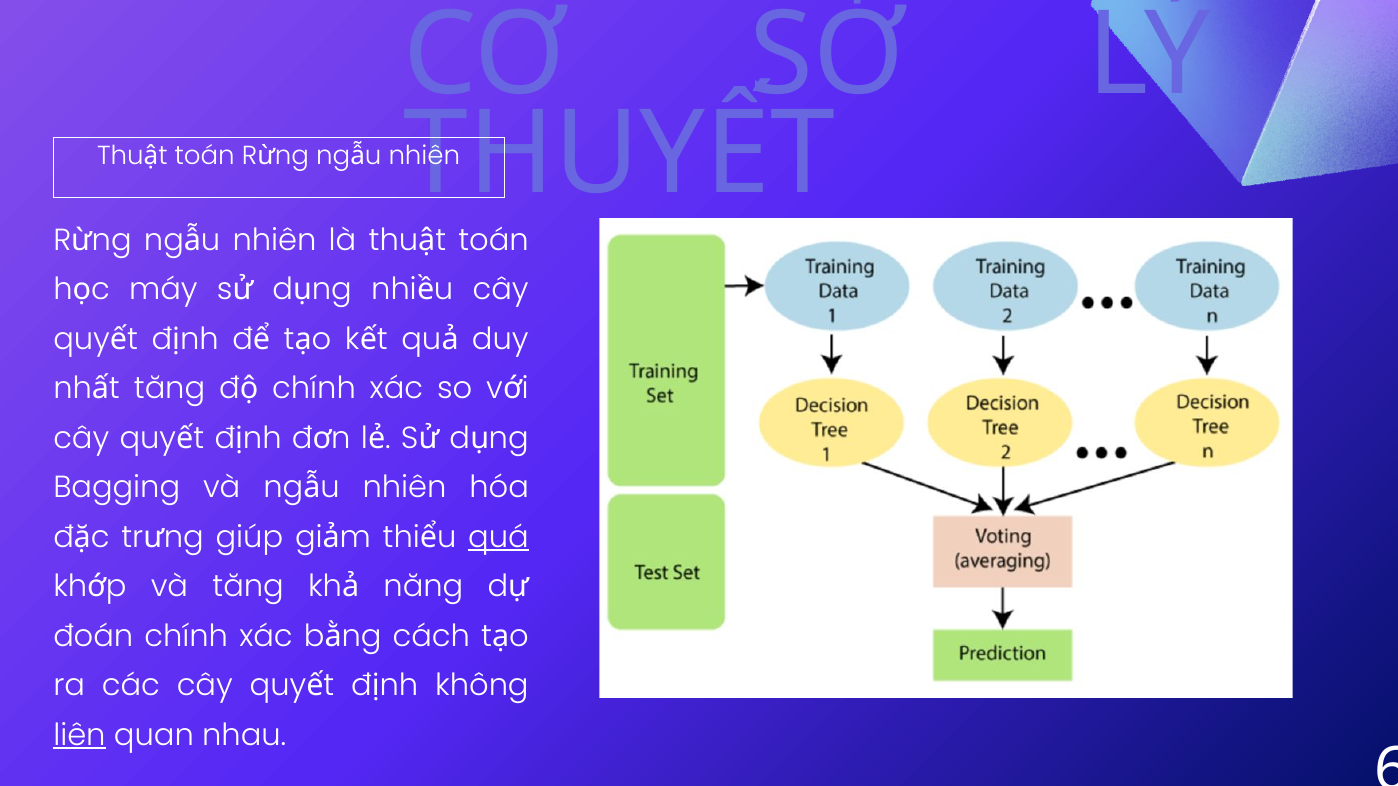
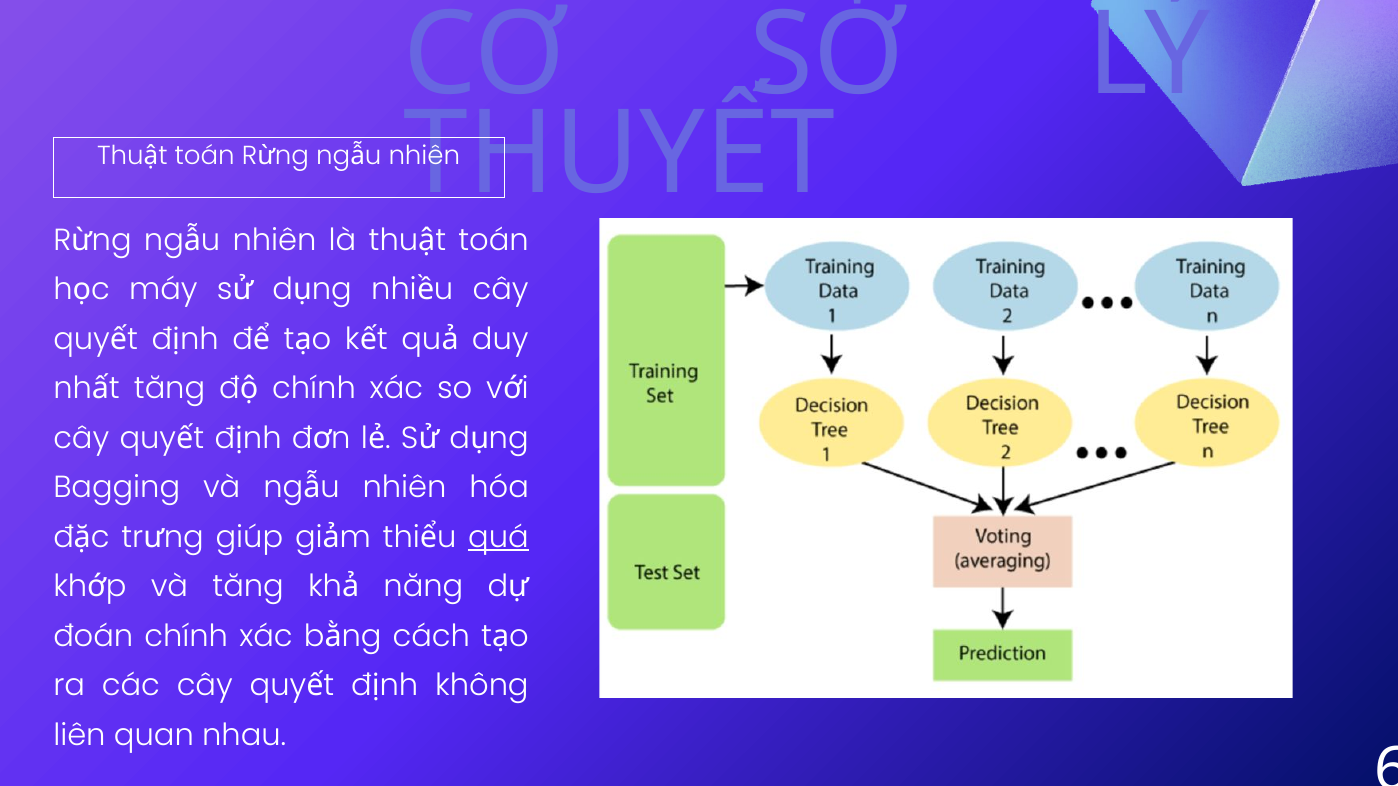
liên underline: present -> none (79, 736)
